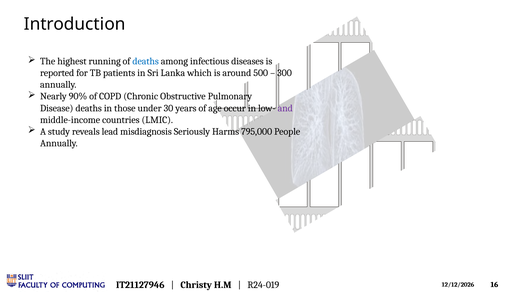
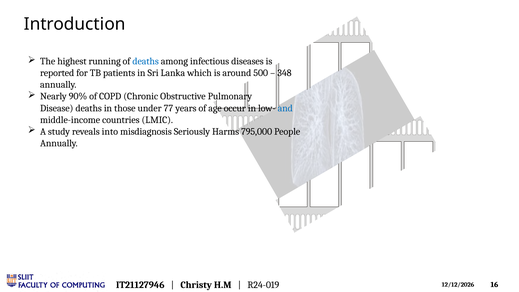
300: 300 -> 348 (284, 73)
30: 30 -> 77 (168, 108)
and colour: purple -> blue (285, 108)
lead: lead -> into (110, 131)
